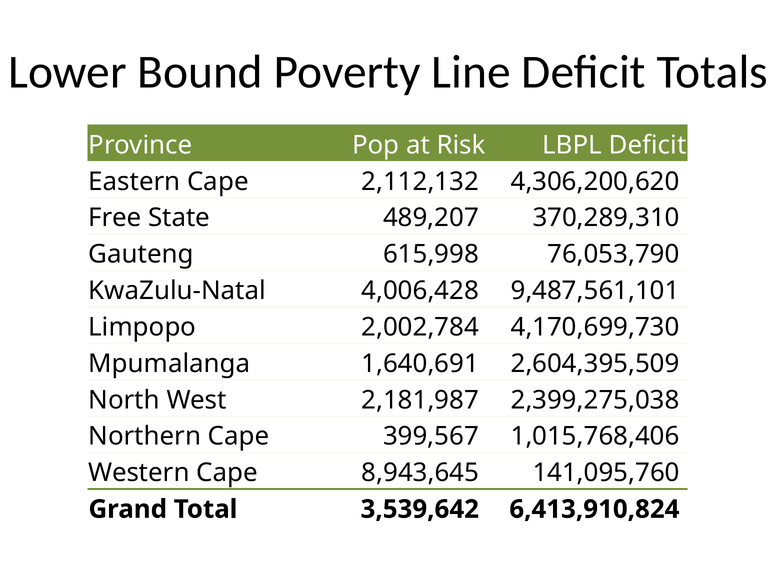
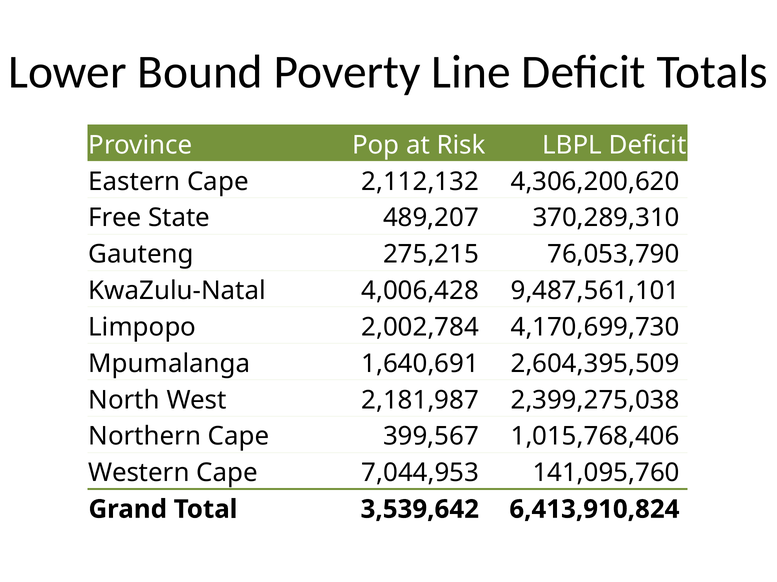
615,998: 615,998 -> 275,215 (431, 255)
8,943,645: 8,943,645 -> 7,044,953 (420, 473)
